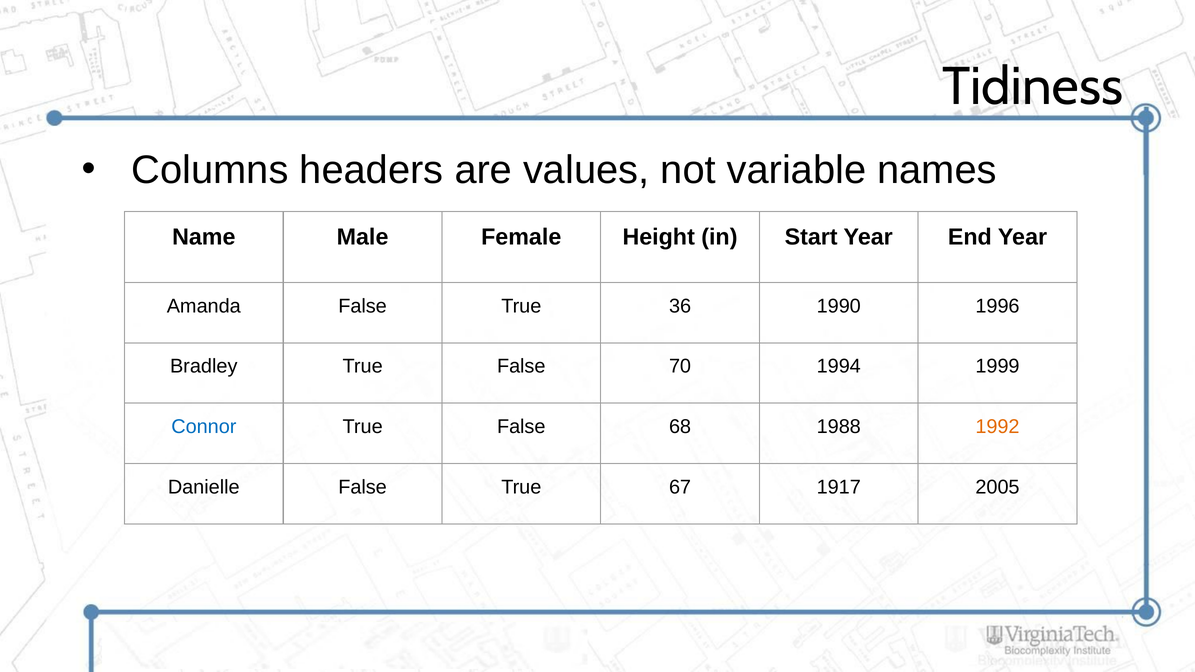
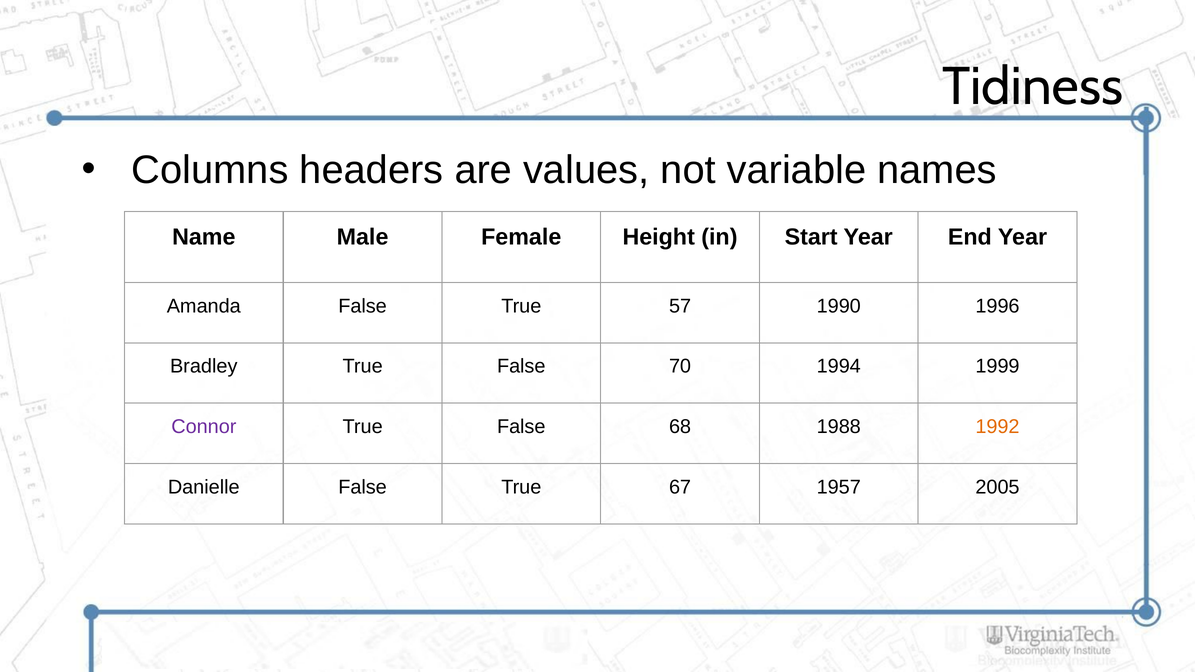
36: 36 -> 57 (680, 306)
Connor colour: blue -> purple (204, 427)
1917: 1917 -> 1957 (839, 487)
